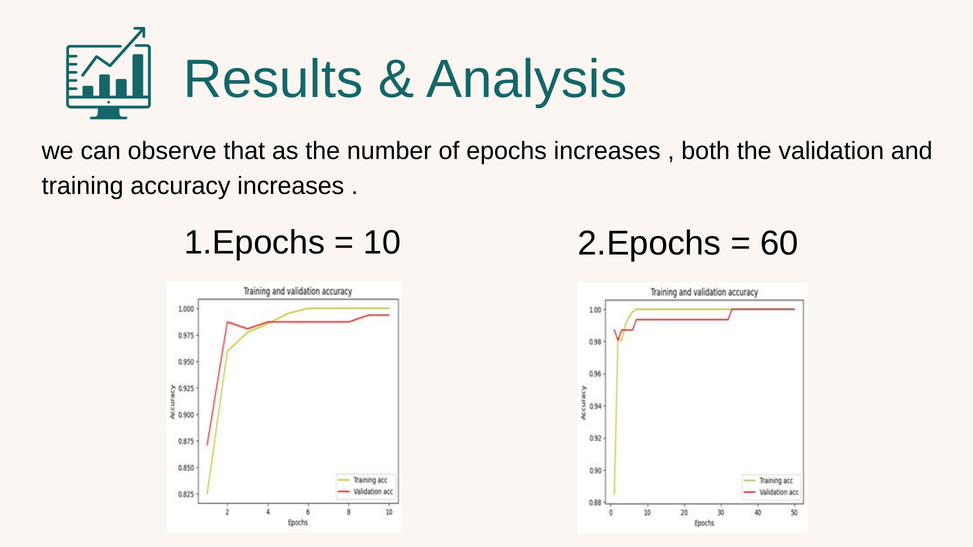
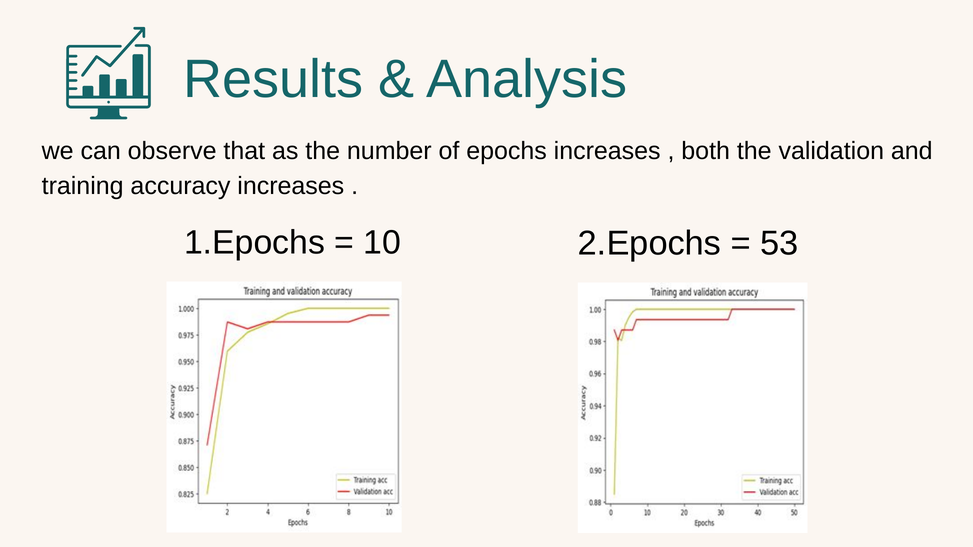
60: 60 -> 53 (779, 243)
